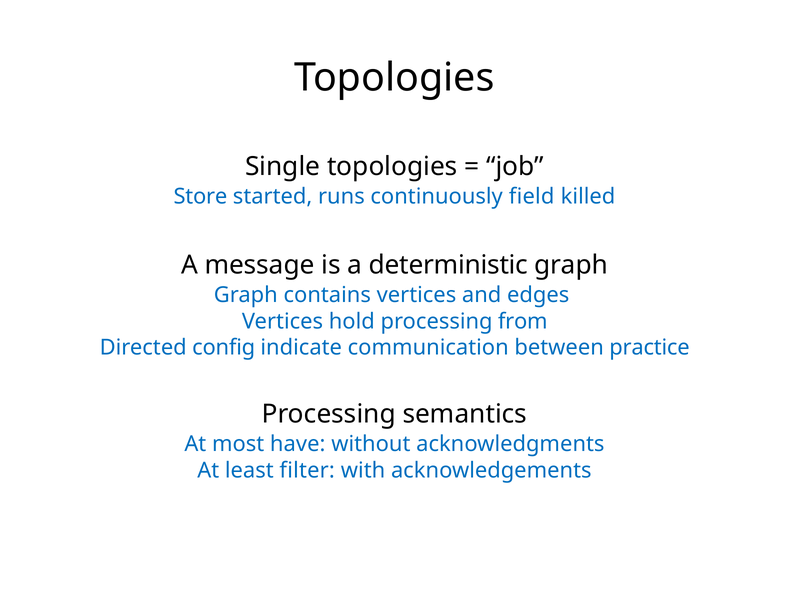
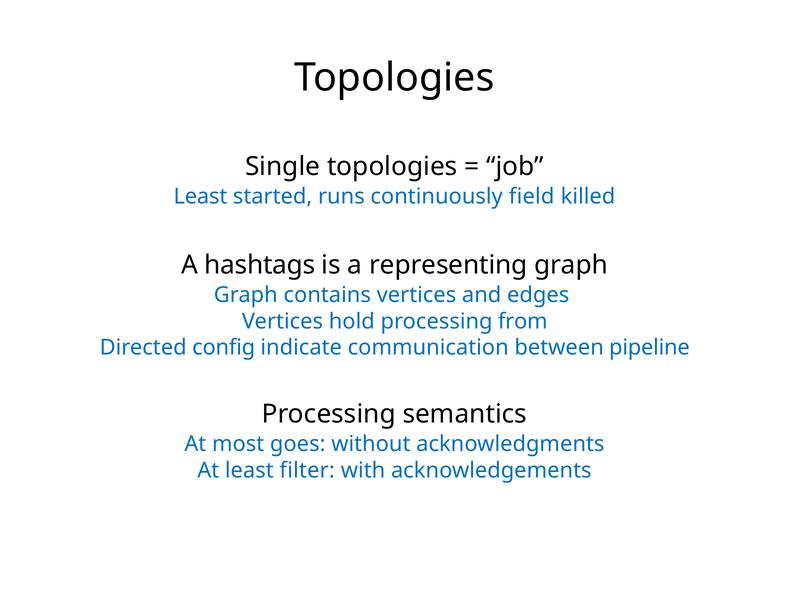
Store: Store -> Least (200, 196)
message: message -> hashtags (260, 265)
deterministic: deterministic -> representing (448, 265)
practice: practice -> pipeline (649, 348)
have: have -> goes (298, 444)
